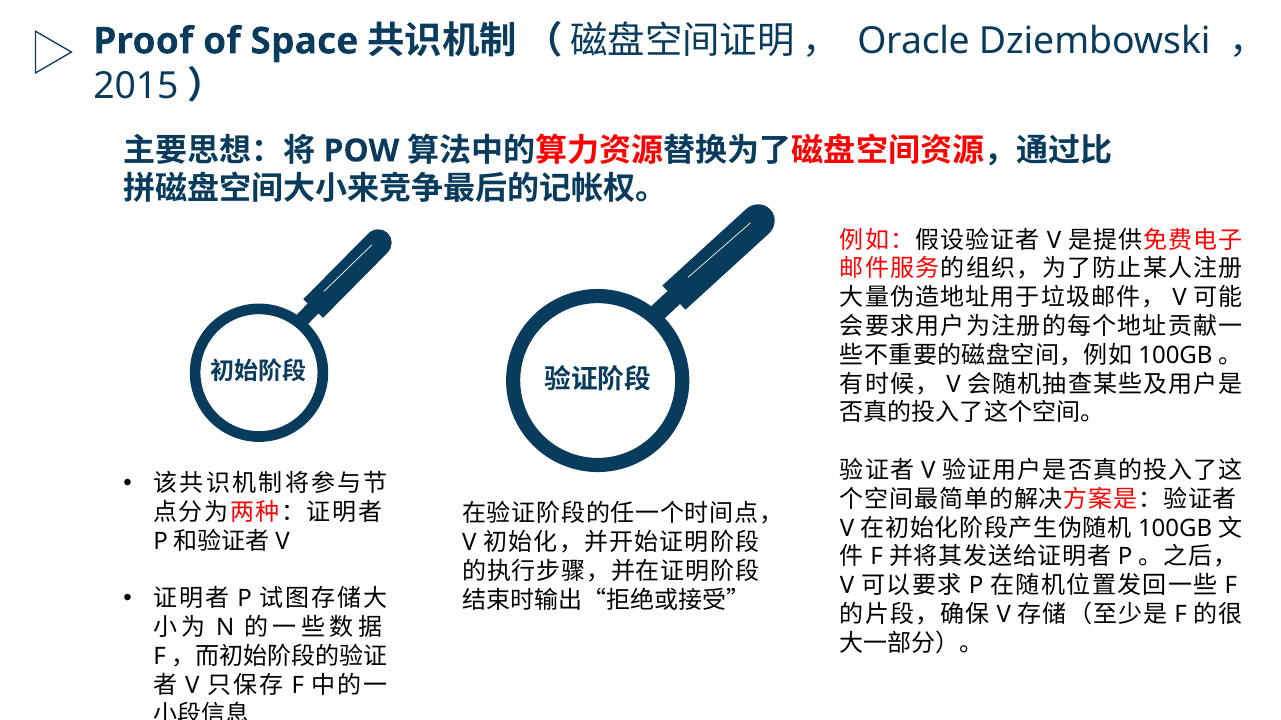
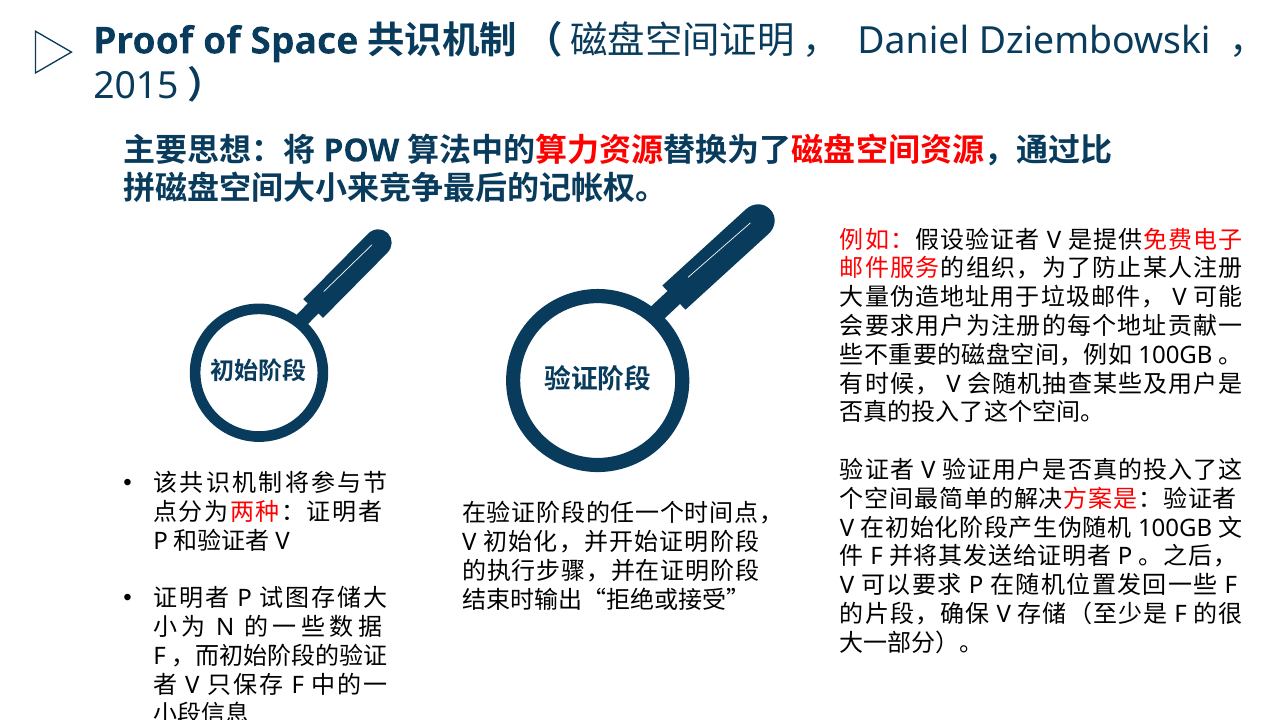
Oracle: Oracle -> Daniel (913, 41)
